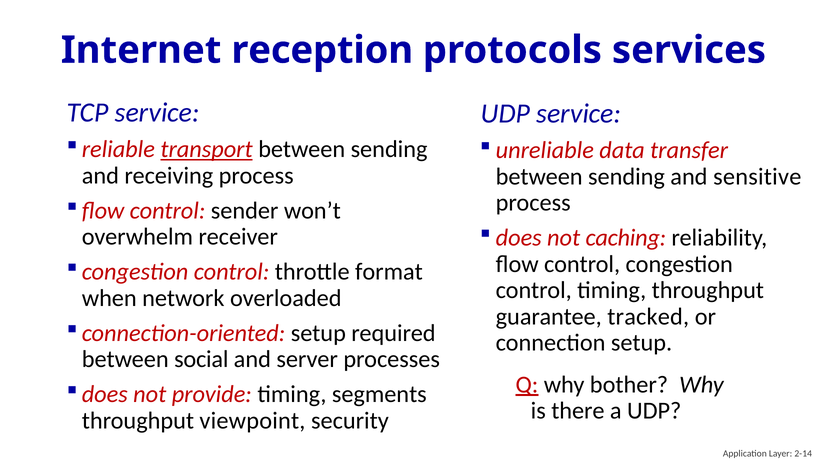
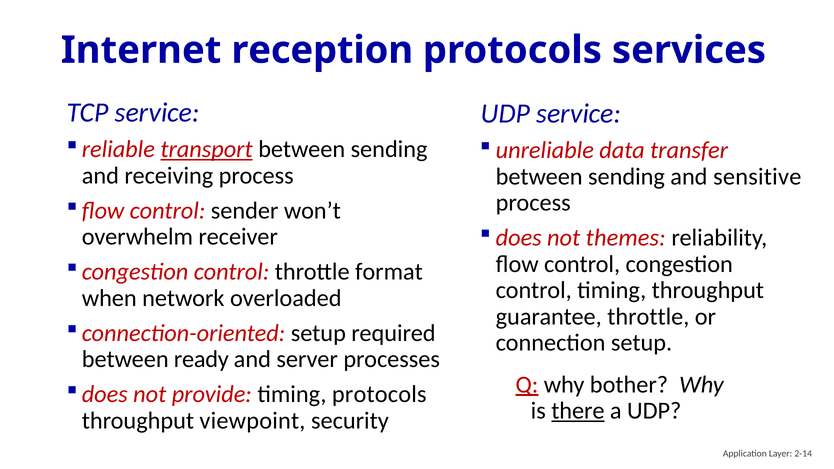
caching: caching -> themes (626, 238)
guarantee tracked: tracked -> throttle (648, 317)
social: social -> ready (201, 359)
timing segments: segments -> protocols (379, 394)
there underline: none -> present (578, 411)
